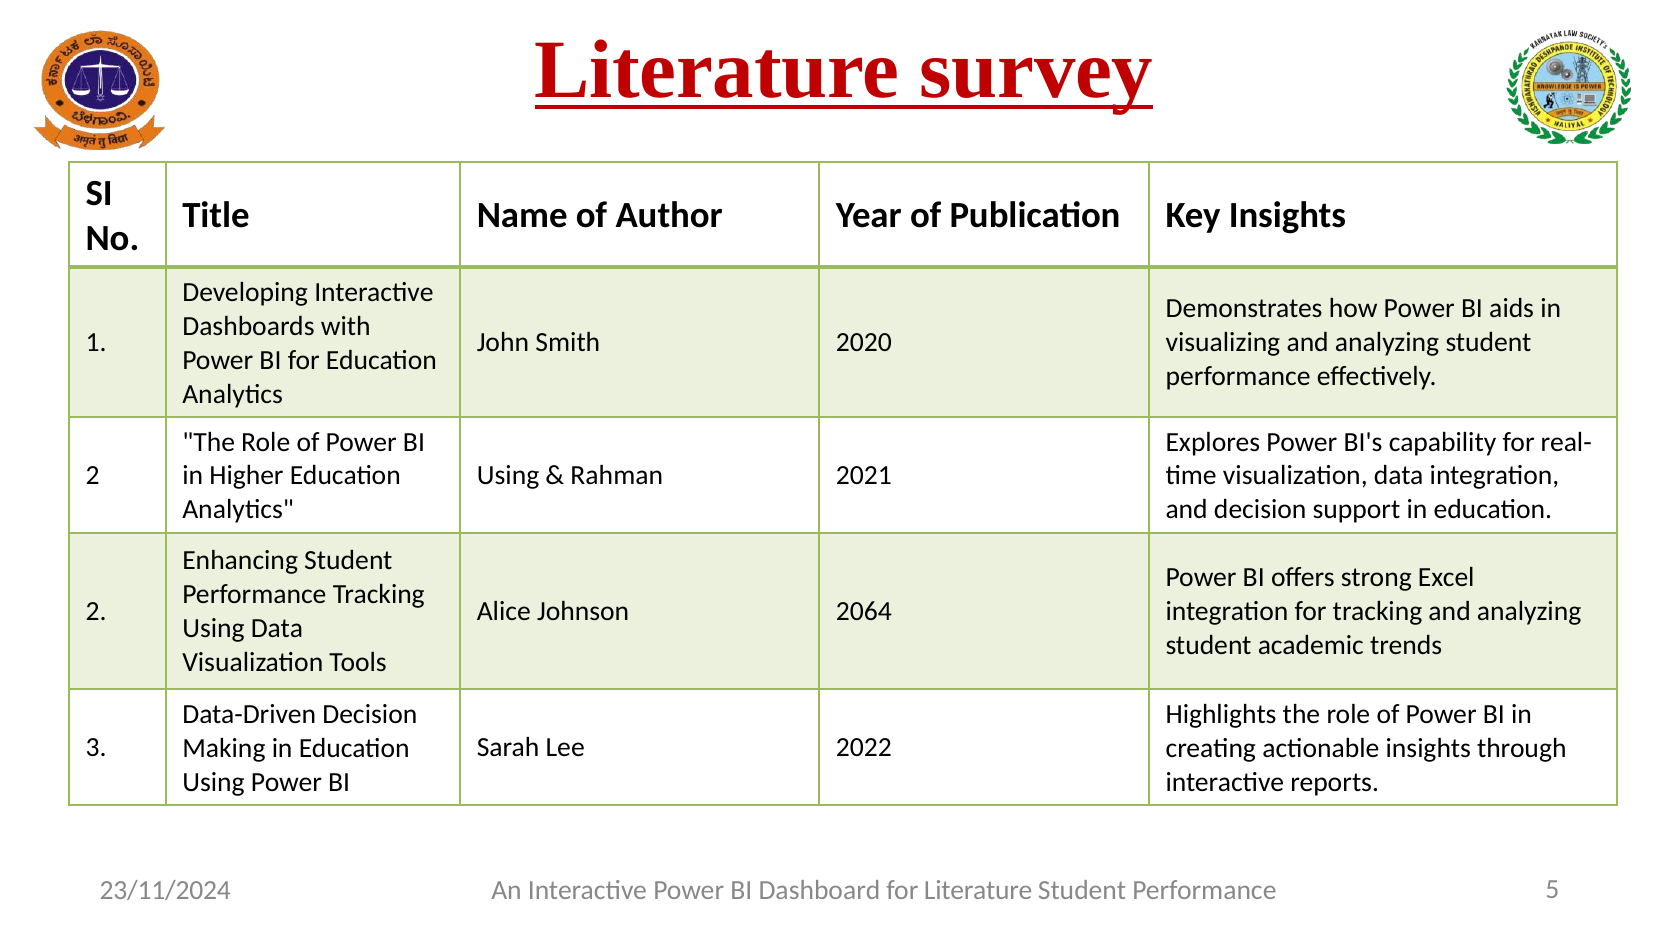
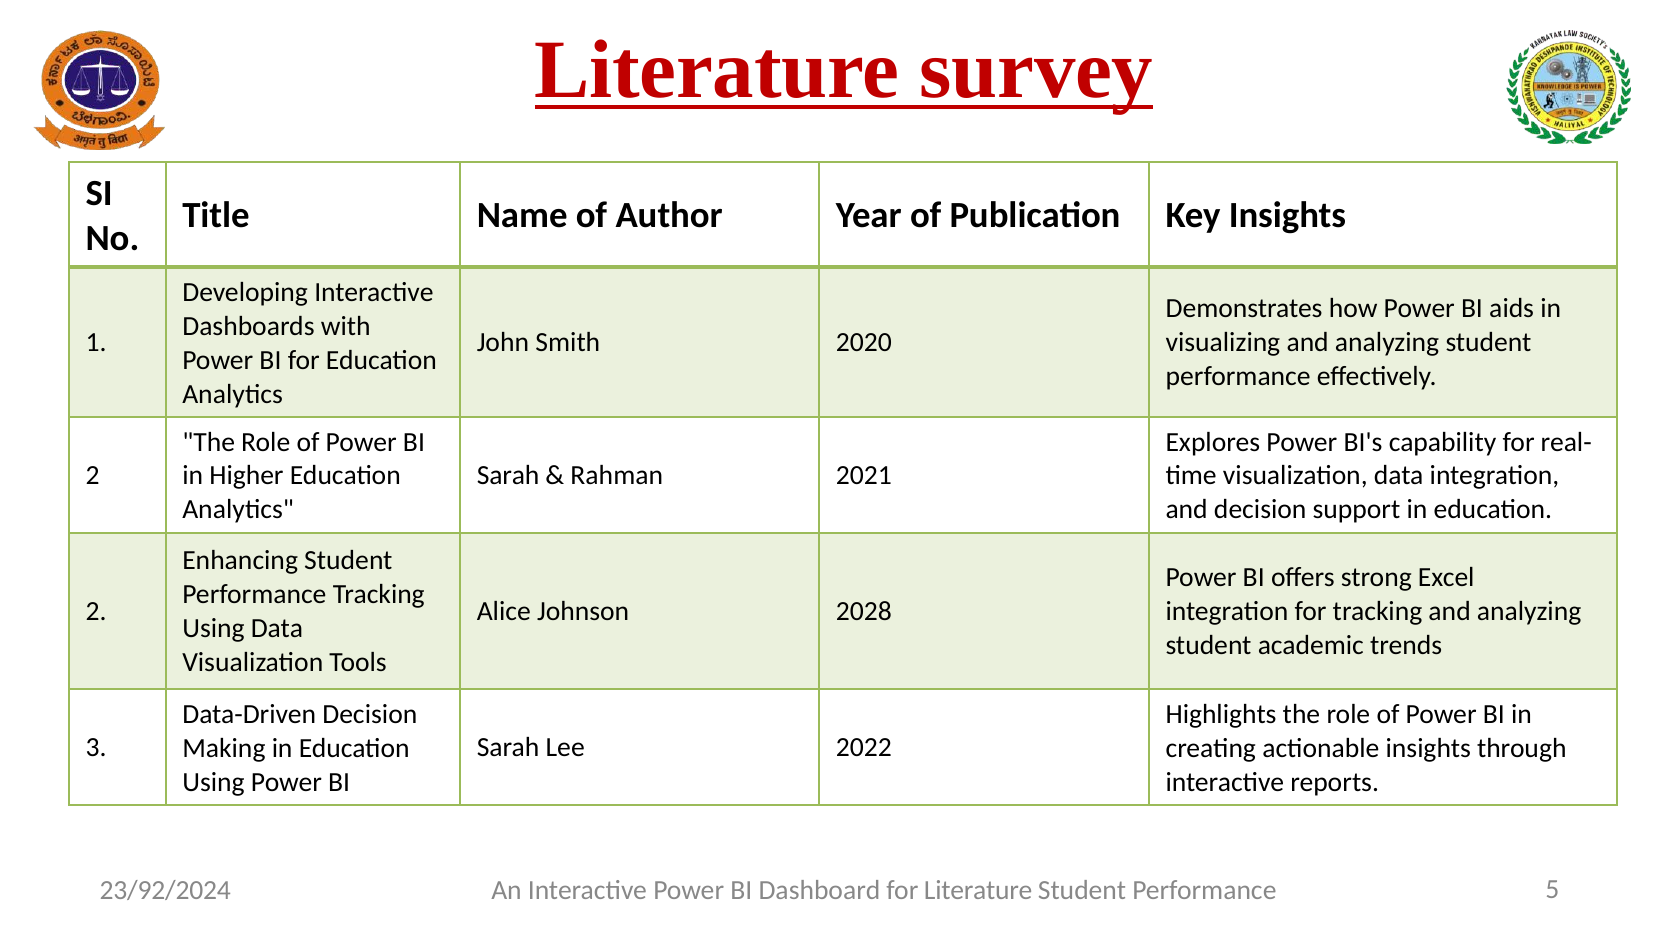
Using: Using -> Sarah (508, 475)
2064: 2064 -> 2028 (864, 612)
23/11/2024: 23/11/2024 -> 23/92/2024 (165, 890)
